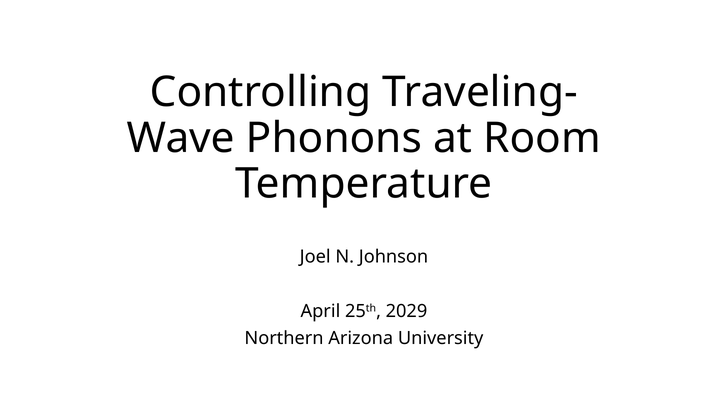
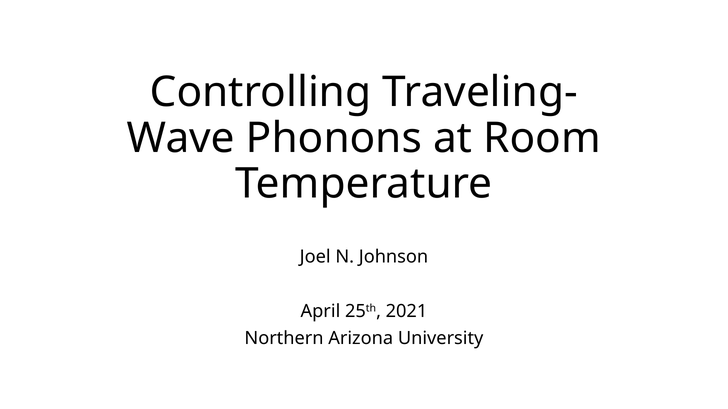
2029: 2029 -> 2021 (407, 311)
